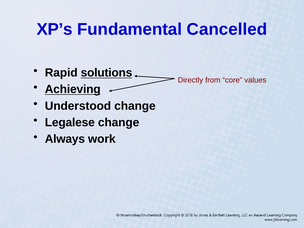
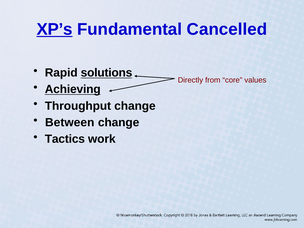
XP’s underline: none -> present (55, 29)
Understood: Understood -> Throughput (78, 106)
Legalese: Legalese -> Between (70, 122)
Always: Always -> Tactics (65, 139)
